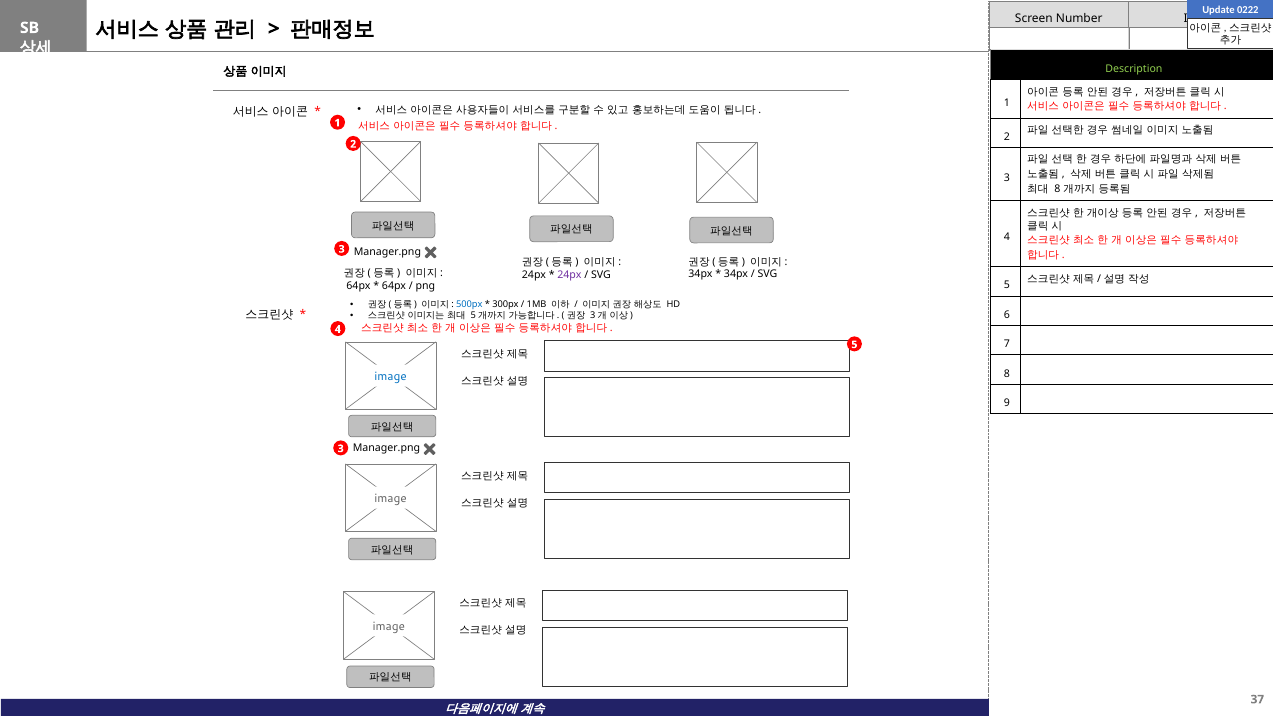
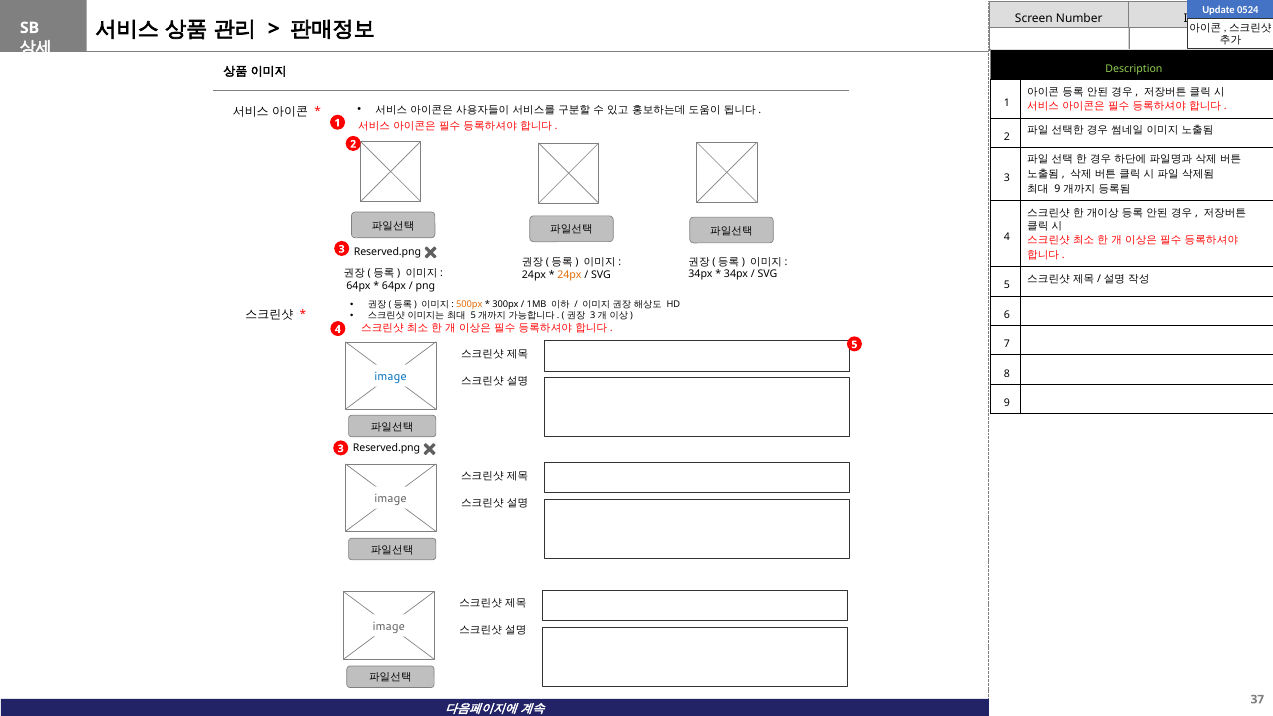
0222: 0222 -> 0524 (1248, 10)
8: 8 -> 9 (1057, 189)
Manager.png: Manager.png -> Reserved.png (387, 252)
24px colour: purple -> orange (569, 275)
500px colour: blue -> orange (469, 305)
Manager.png: Manager.png -> Reserved.png (387, 448)
